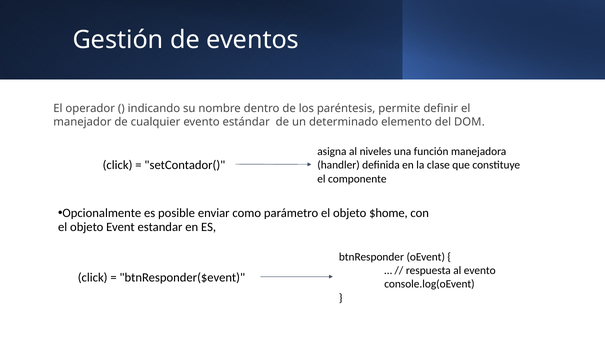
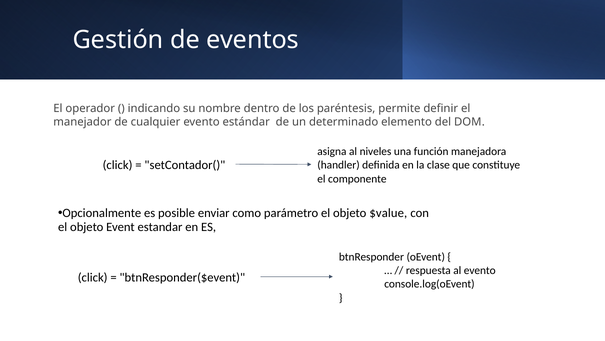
$home: $home -> $value (388, 213)
